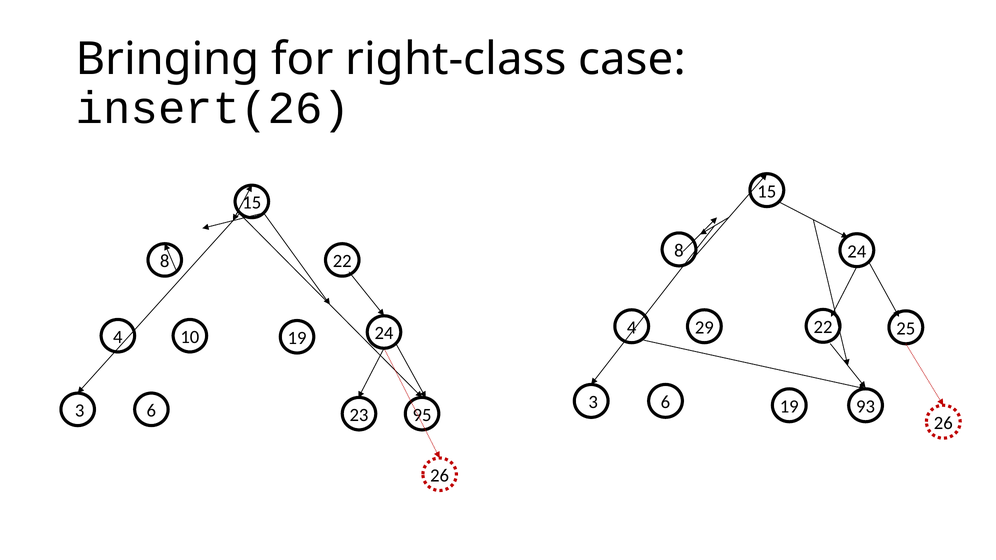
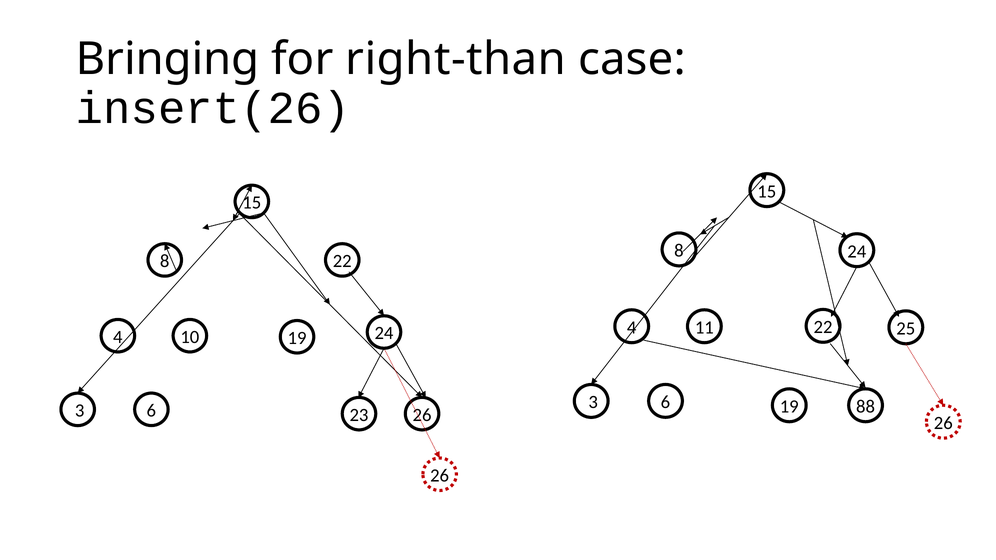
right-class: right-class -> right-than (456, 59)
29: 29 -> 11 (704, 328)
93: 93 -> 88 (866, 407)
23 95: 95 -> 26 (422, 415)
